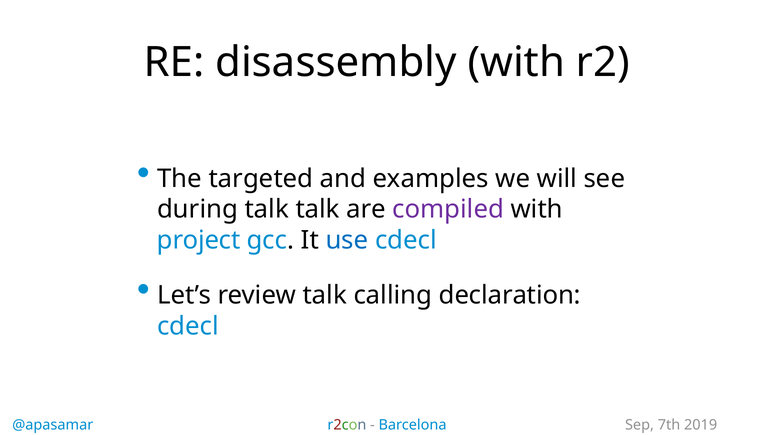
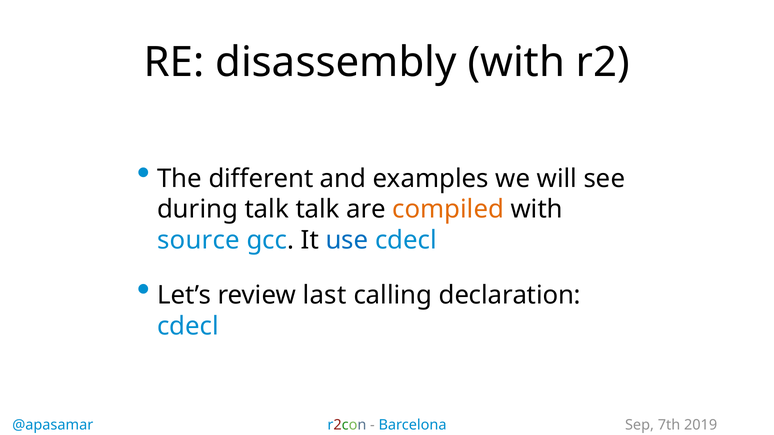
targeted: targeted -> different (261, 179)
compiled colour: purple -> orange (448, 210)
project: project -> source (198, 241)
review talk: talk -> last (325, 295)
